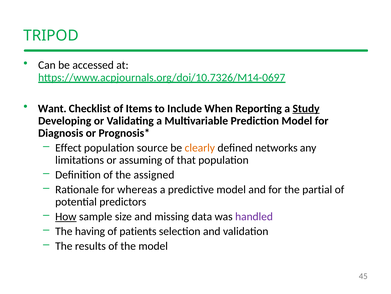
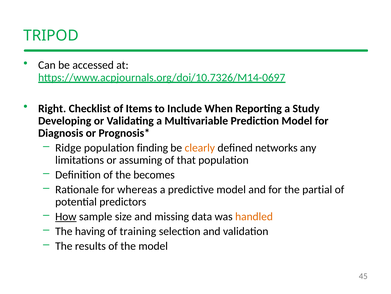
Want: Want -> Right (52, 108)
Study underline: present -> none (306, 108)
Effect: Effect -> Ridge (68, 147)
source: source -> finding (152, 147)
assigned: assigned -> becomes (154, 174)
handled colour: purple -> orange (254, 216)
patients: patients -> training (138, 231)
